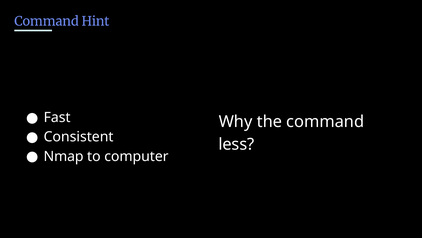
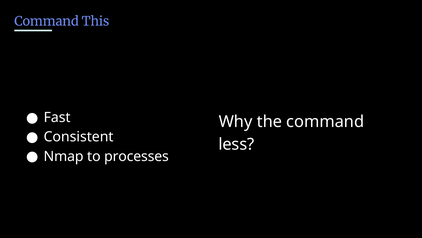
Hint: Hint -> This (95, 21)
computer: computer -> processes (136, 156)
